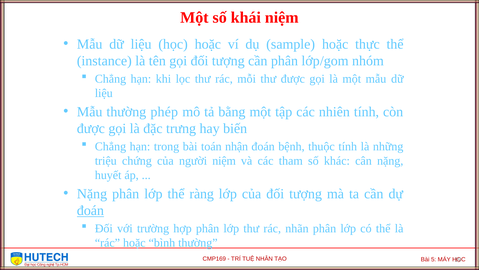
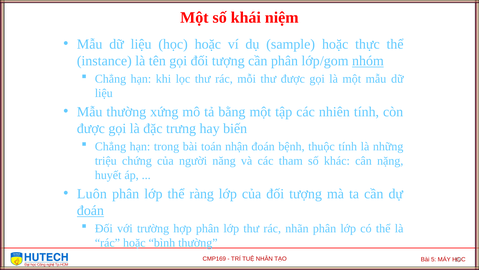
nhóm underline: none -> present (368, 61)
phép: phép -> xứng (164, 112)
người niệm: niệm -> năng (224, 160)
Nặng: Nặng -> Luôn (92, 193)
